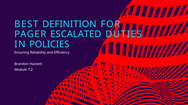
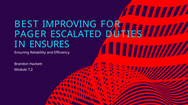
DEFINITION: DEFINITION -> IMPROVING (69, 24)
POLICIES: POLICIES -> ENSURES (49, 45)
